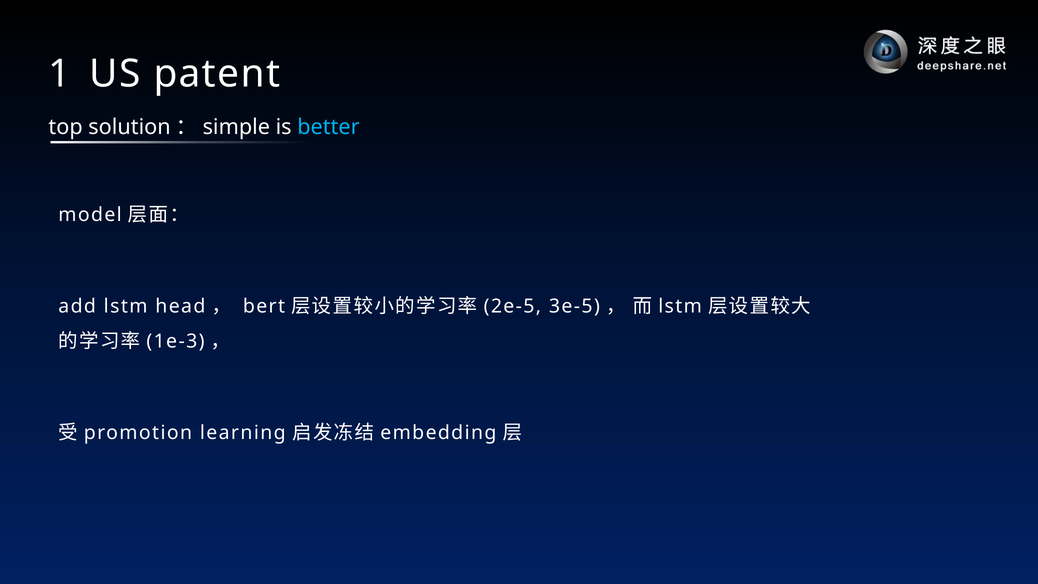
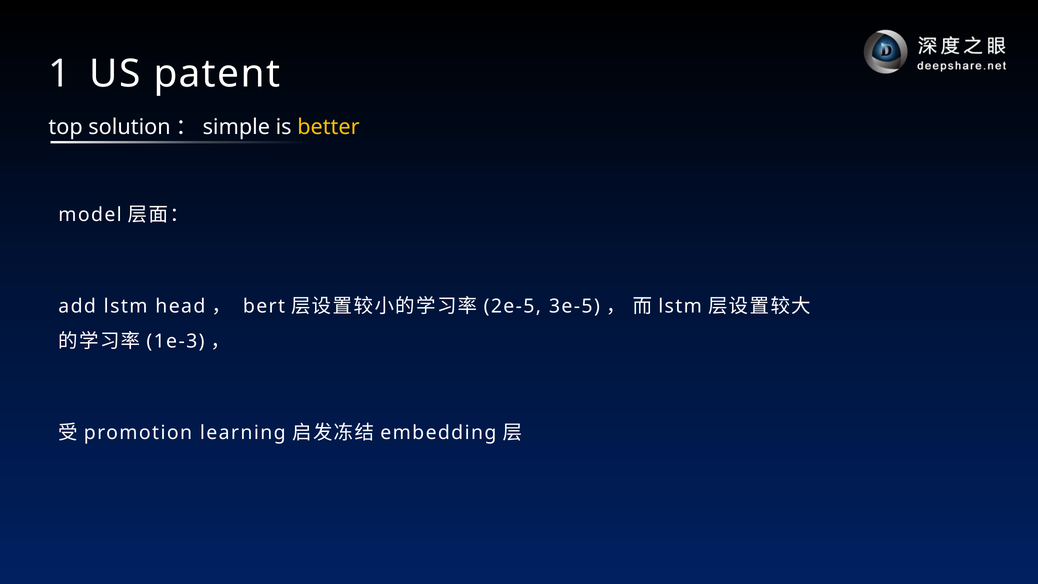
better colour: light blue -> yellow (328, 127)
